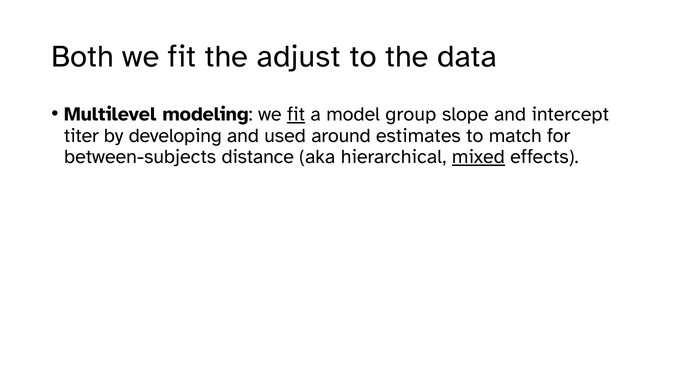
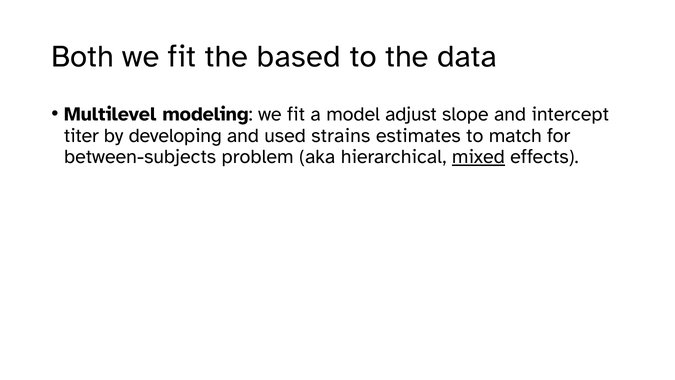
adjust: adjust -> based (299, 57)
fit underline: present -> none (296, 114)
group: group -> adjust (411, 114)
around: around -> strains (341, 135)
distance: distance -> problem (258, 157)
